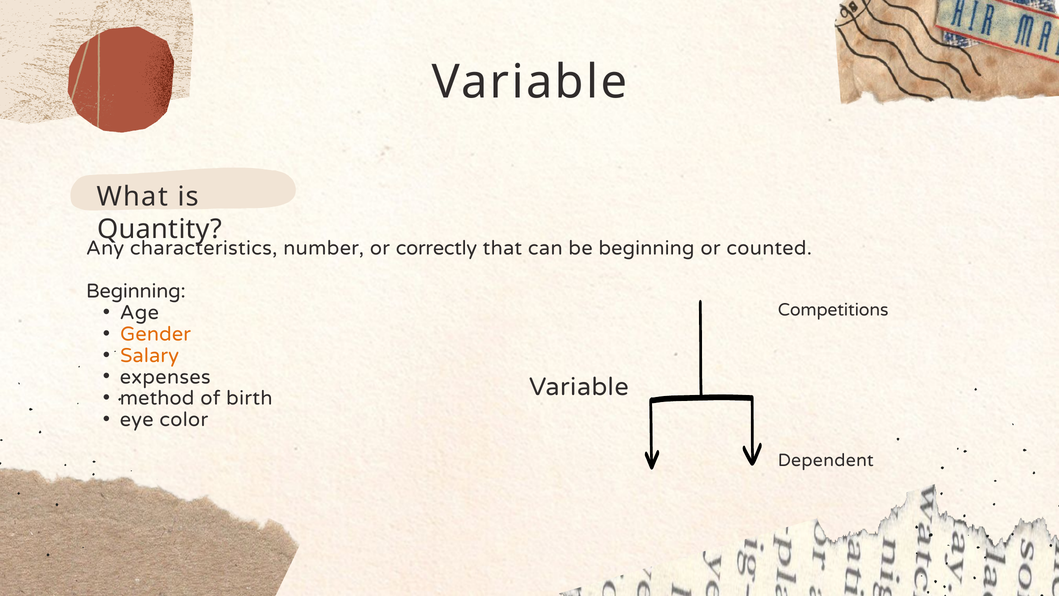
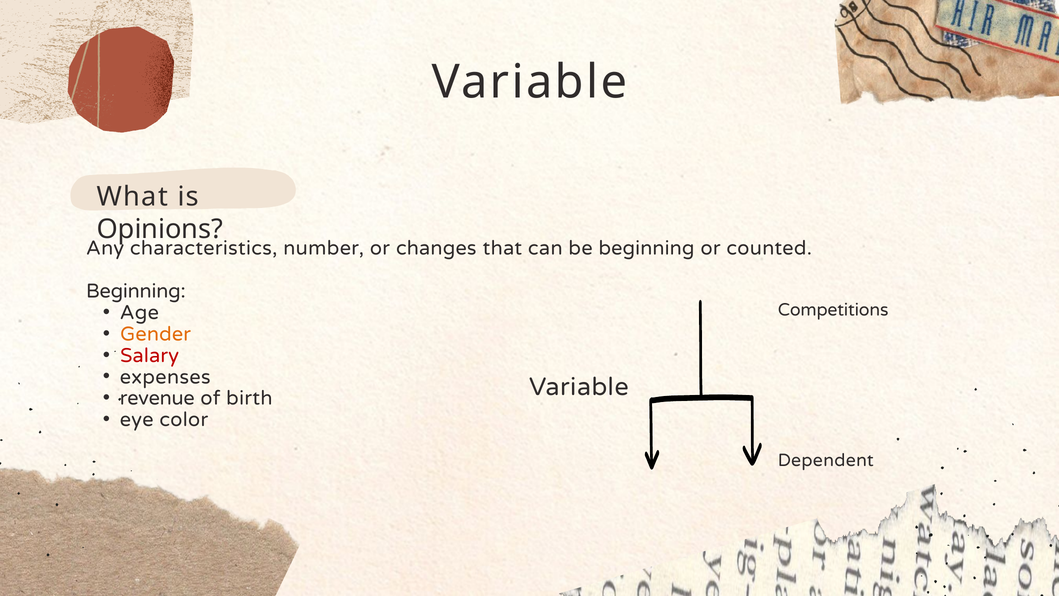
Quantity: Quantity -> Opinions (160, 229)
correctly: correctly -> changes (436, 248)
Salary colour: orange -> red (150, 355)
method: method -> revenue (157, 398)
